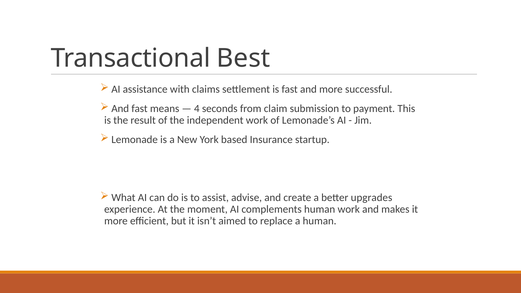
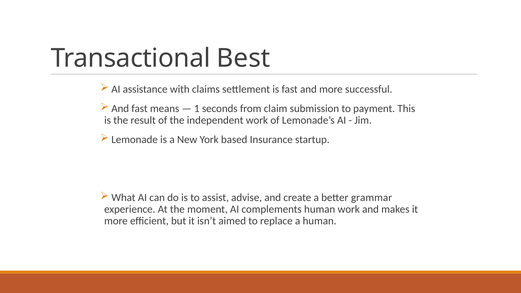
4: 4 -> 1 (197, 109)
upgrades: upgrades -> grammar (372, 198)
